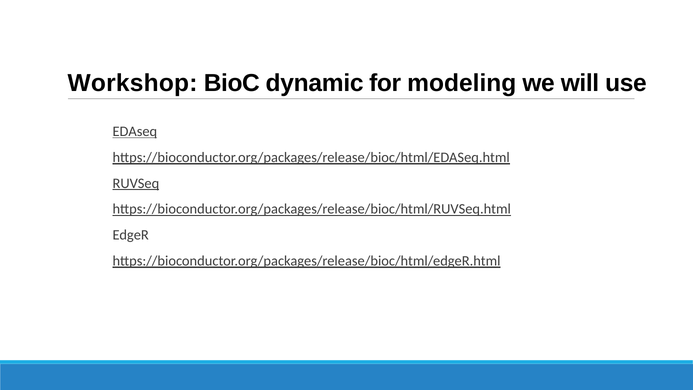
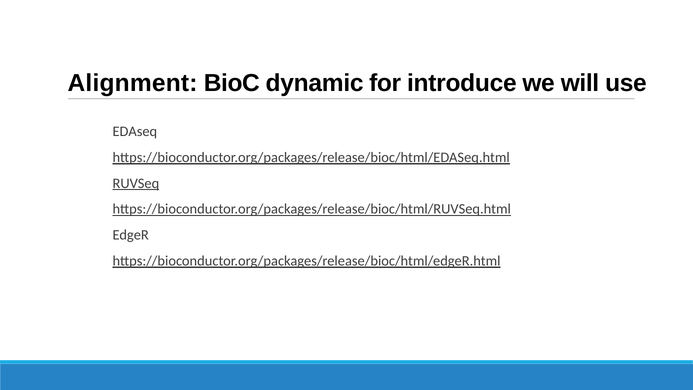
Workshop: Workshop -> Alignment (133, 83)
modeling: modeling -> introduce (462, 83)
EDAseq underline: present -> none (135, 131)
